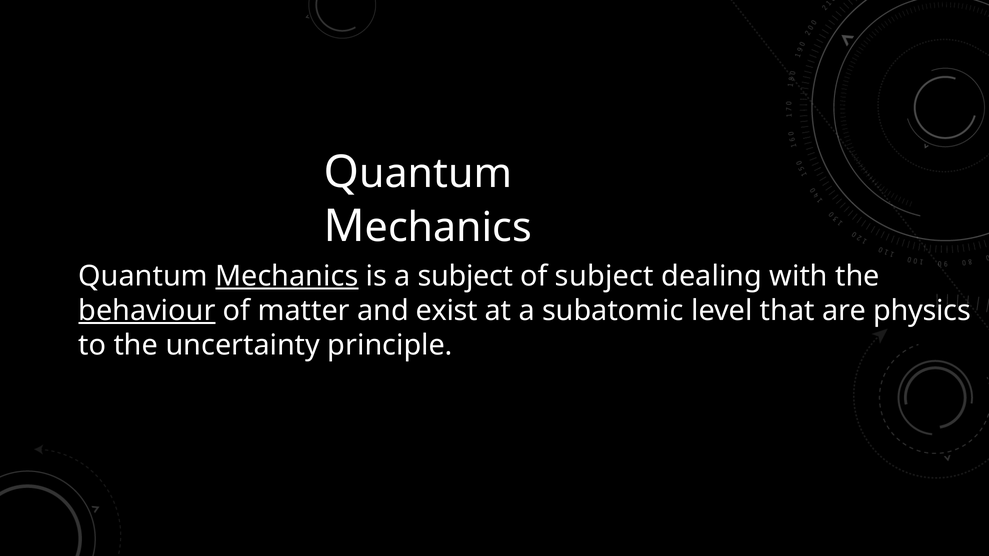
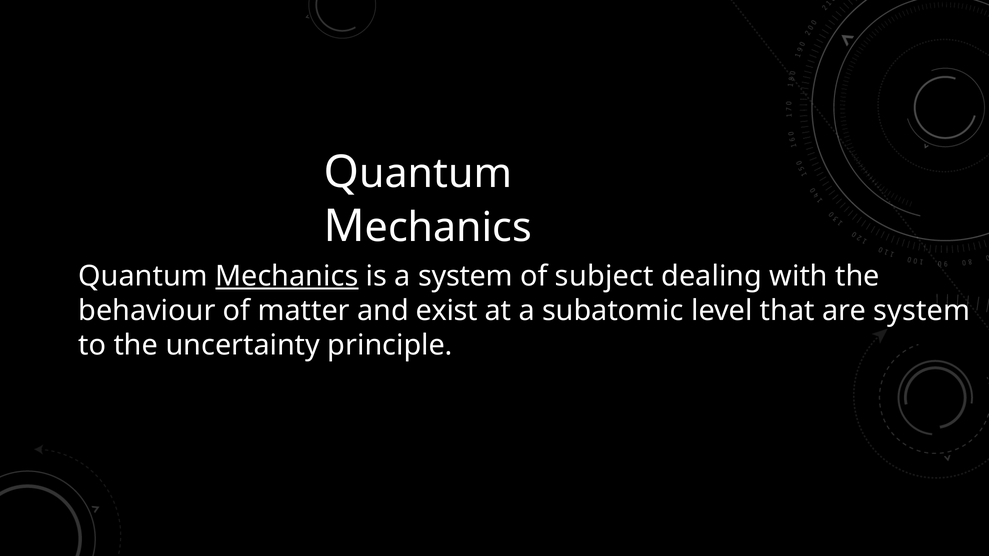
a subject: subject -> system (466, 276)
behaviour underline: present -> none (147, 311)
are physics: physics -> system (922, 311)
